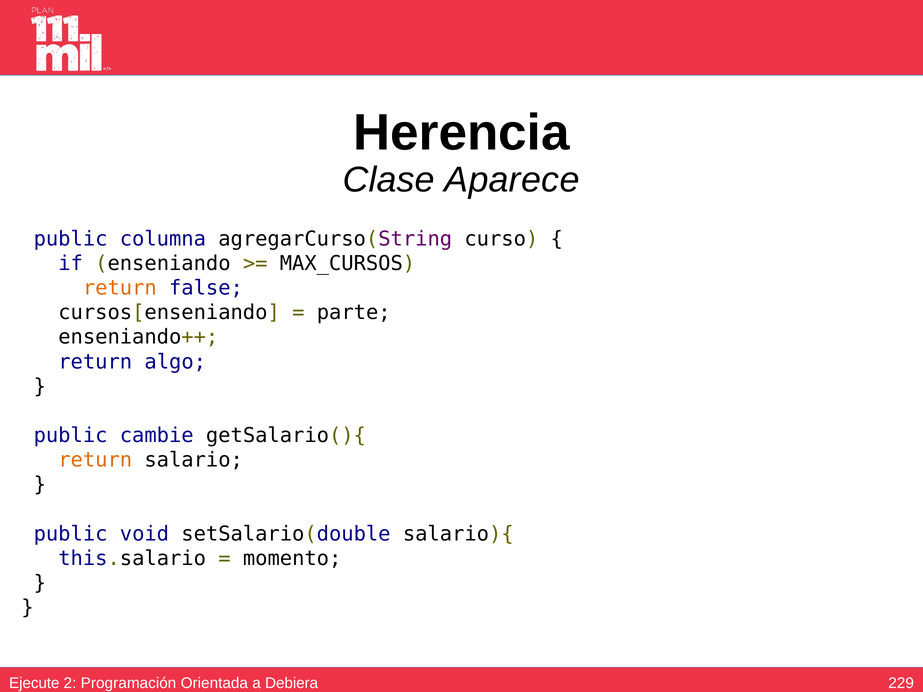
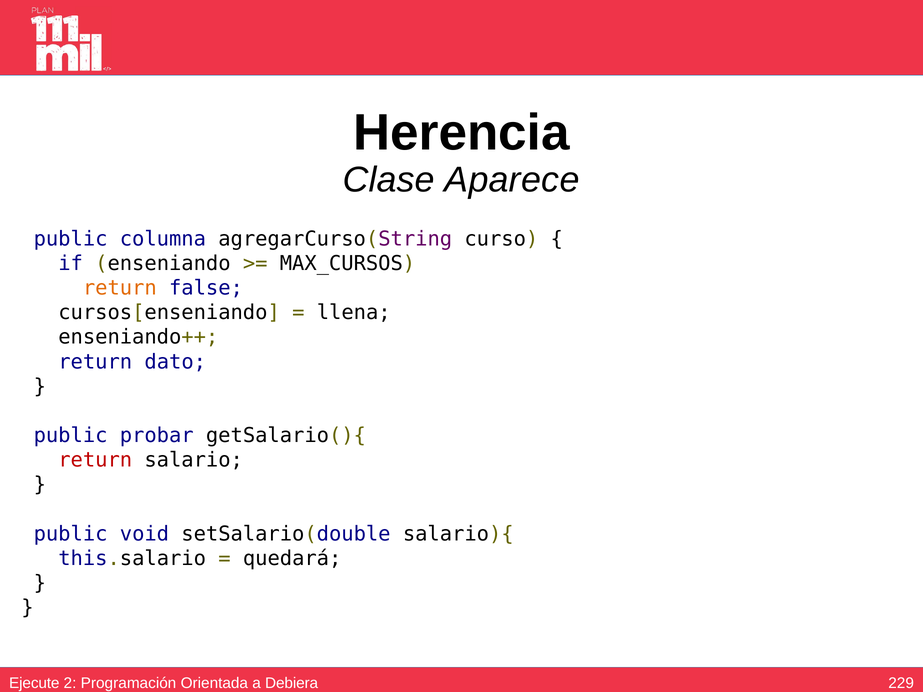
parte: parte -> llena (354, 313)
algo: algo -> dato (175, 362)
cambie: cambie -> probar (157, 436)
return colour: orange -> red (95, 460)
momento: momento -> quedará (292, 559)
